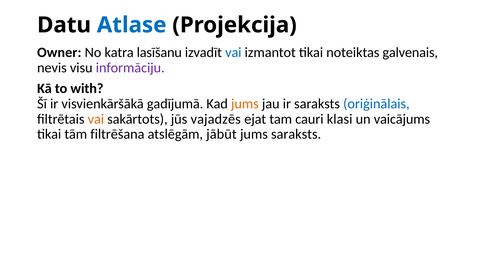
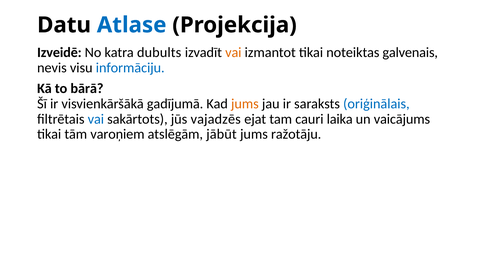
Owner: Owner -> Izveidē (59, 53)
lasīšanu: lasīšanu -> dubults (159, 53)
vai colour: blue -> orange (233, 53)
informāciju colour: purple -> blue (130, 68)
with: with -> bārā (87, 88)
vai colour: orange -> blue (96, 119)
klasi: klasi -> laika (340, 119)
filtrēšana: filtrēšana -> varoņiem (117, 134)
jums saraksts: saraksts -> ražotāju (296, 134)
